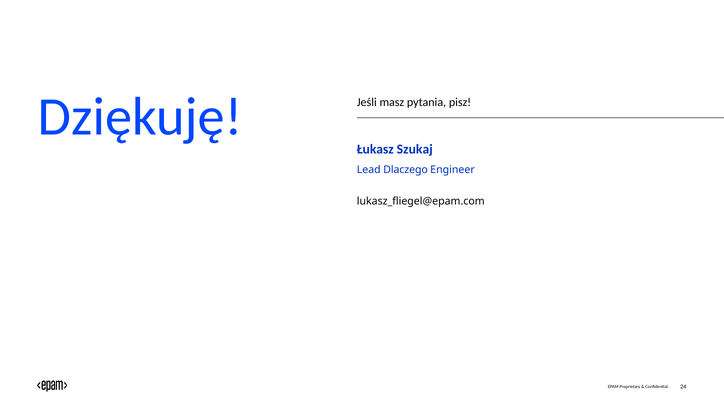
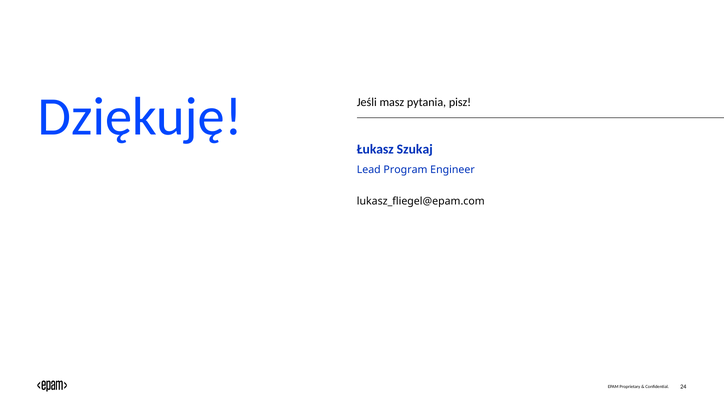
Dlaczego: Dlaczego -> Program (405, 170)
